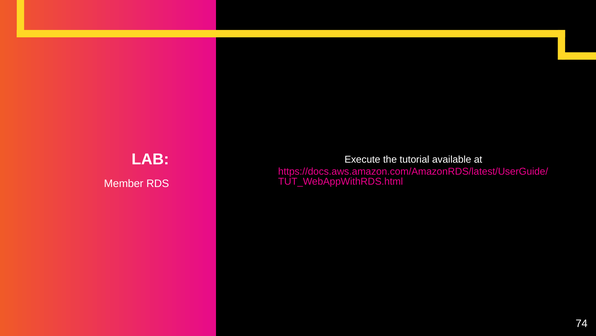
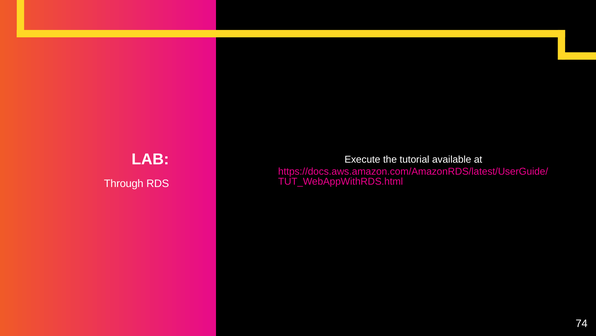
Member: Member -> Through (124, 183)
